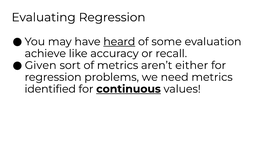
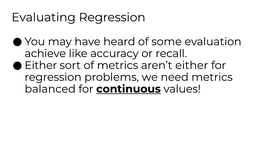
heard underline: present -> none (119, 41)
Given: Given -> Either (41, 65)
identified: identified -> balanced (50, 89)
